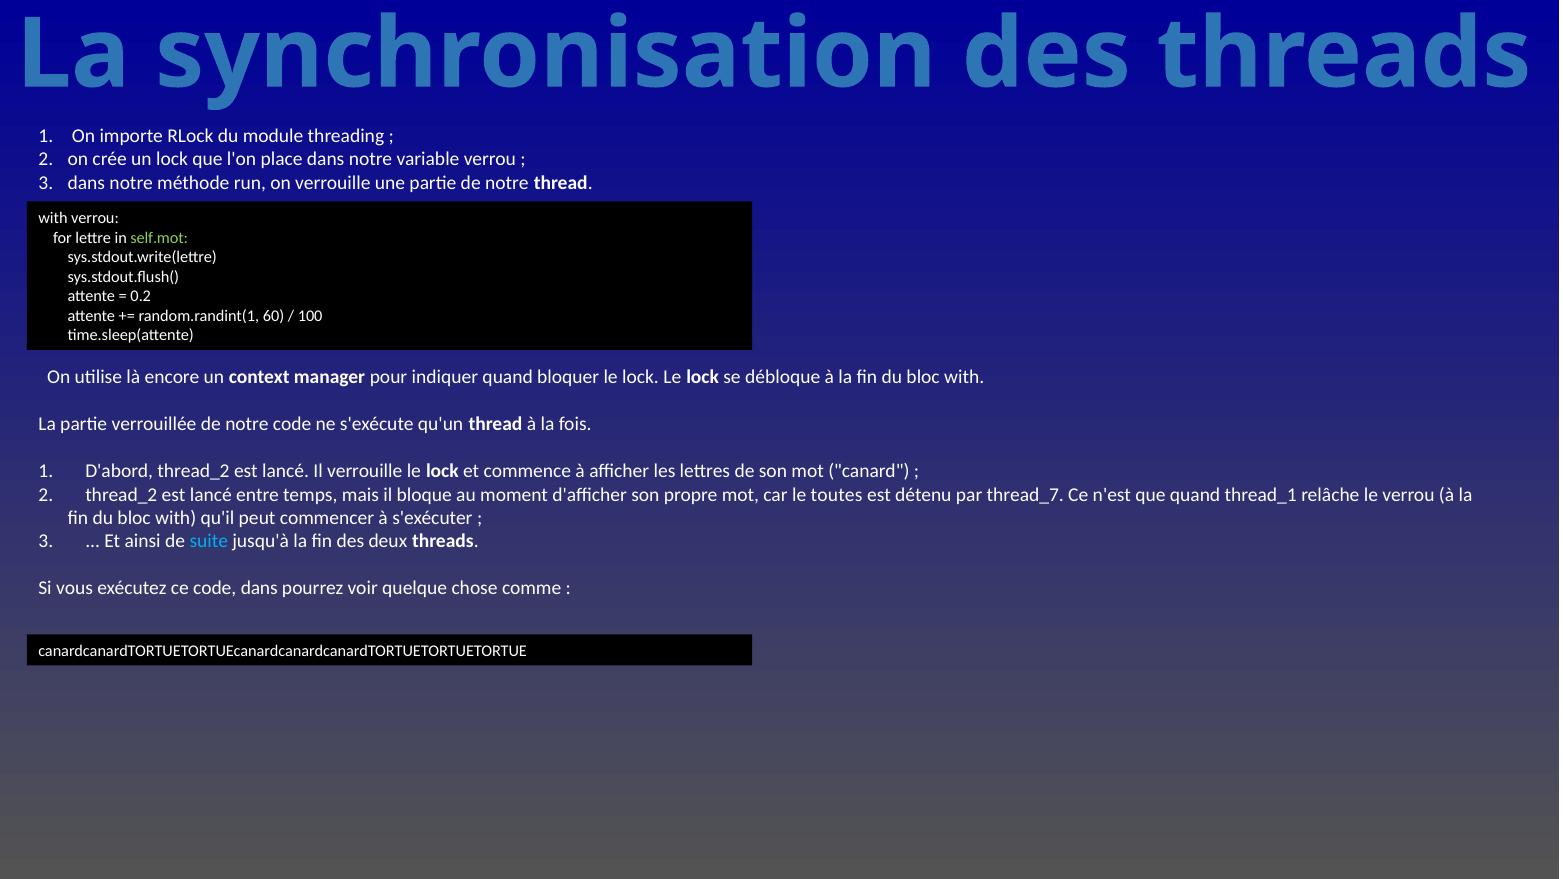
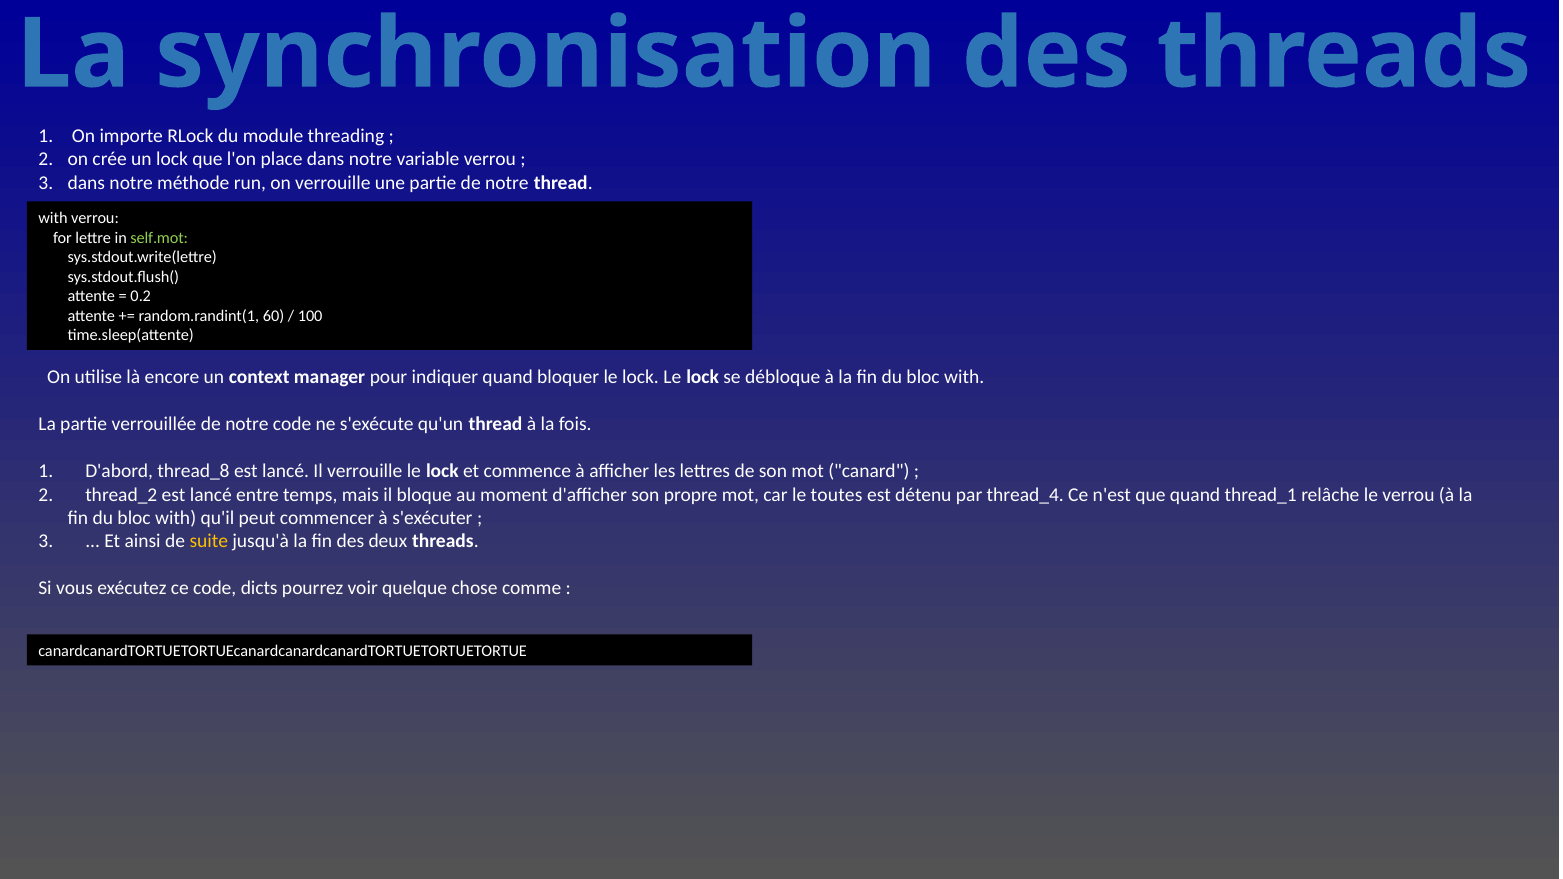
D'abord thread_2: thread_2 -> thread_8 (194, 471)
thread_7: thread_7 -> thread_4 (1025, 495)
suite colour: light blue -> yellow (209, 542)
code dans: dans -> dicts (259, 589)
